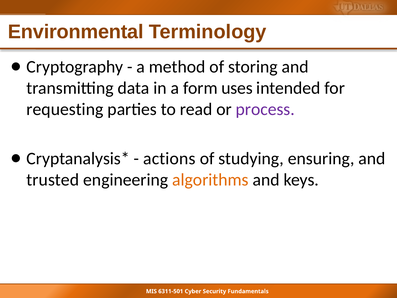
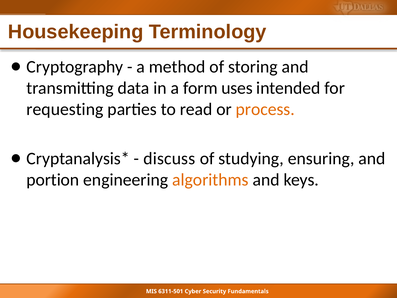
Environmental: Environmental -> Housekeeping (76, 32)
process colour: purple -> orange (265, 109)
actions: actions -> discuss (169, 159)
trusted: trusted -> portion (53, 180)
